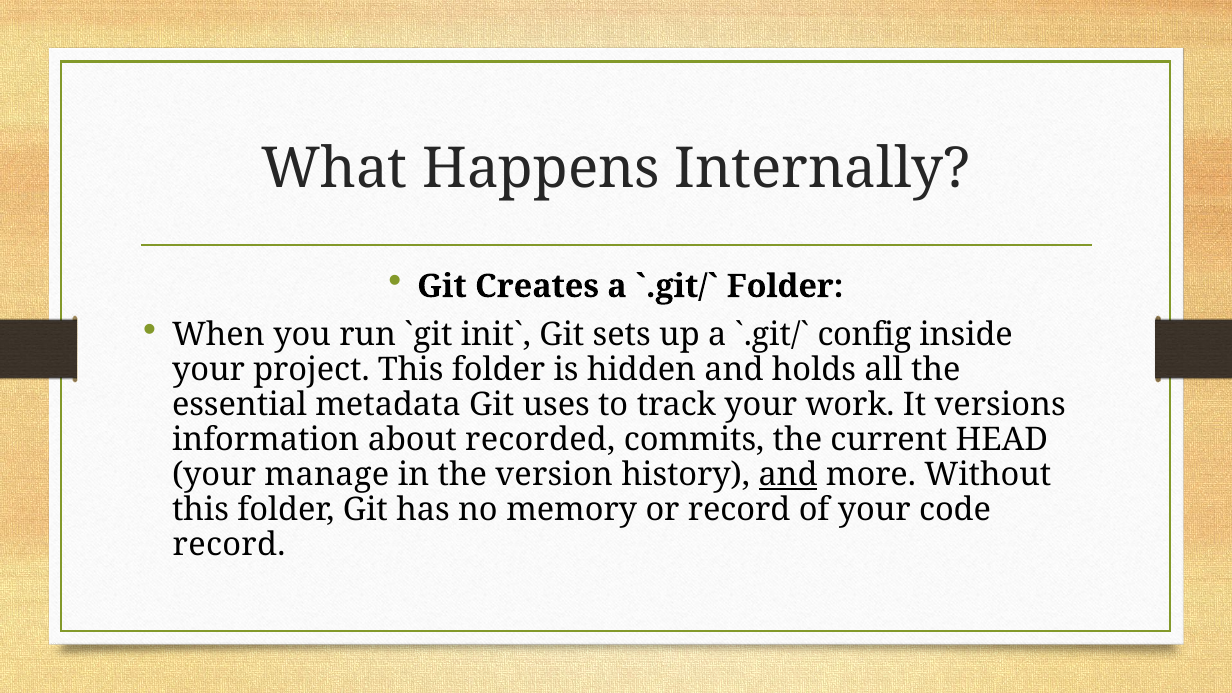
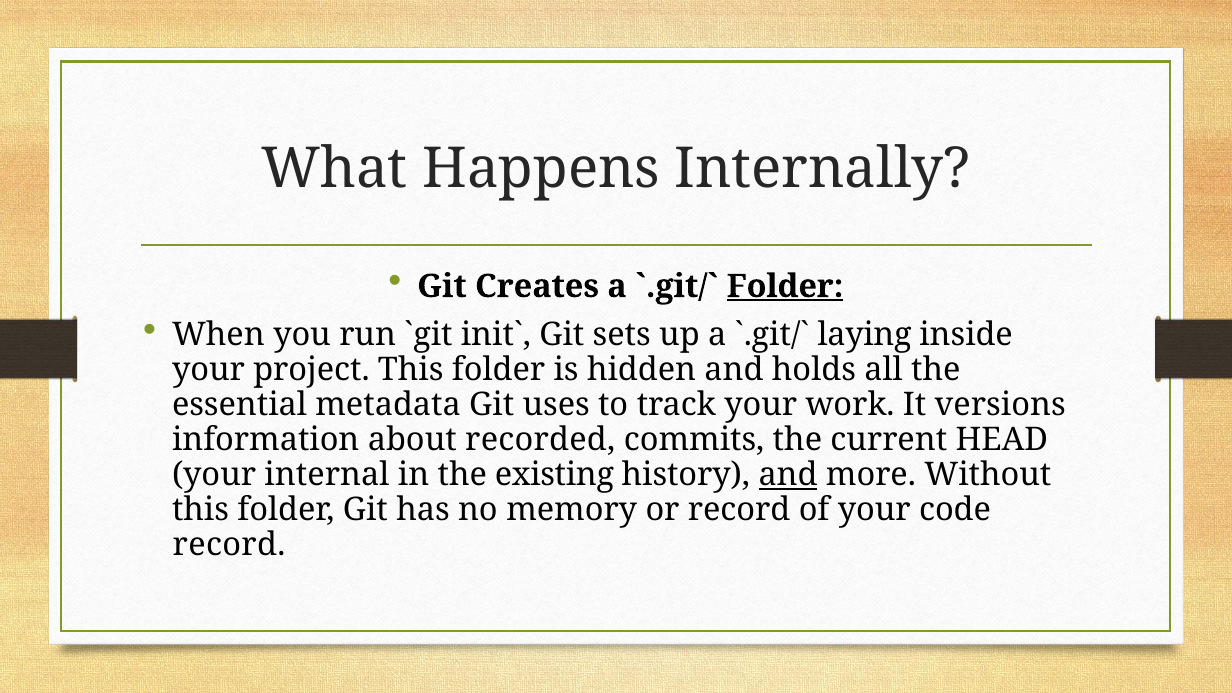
Folder underline: none -> present (785, 286)
config: config -> laying (865, 334)
manage: manage -> internal (327, 475)
version: version -> existing (554, 475)
